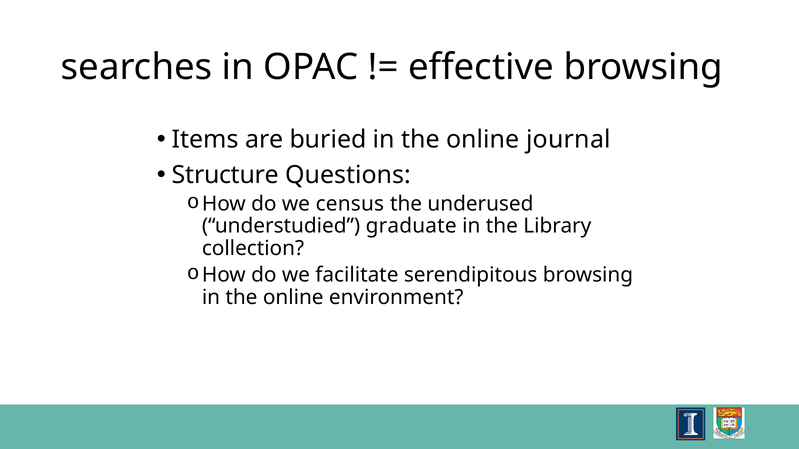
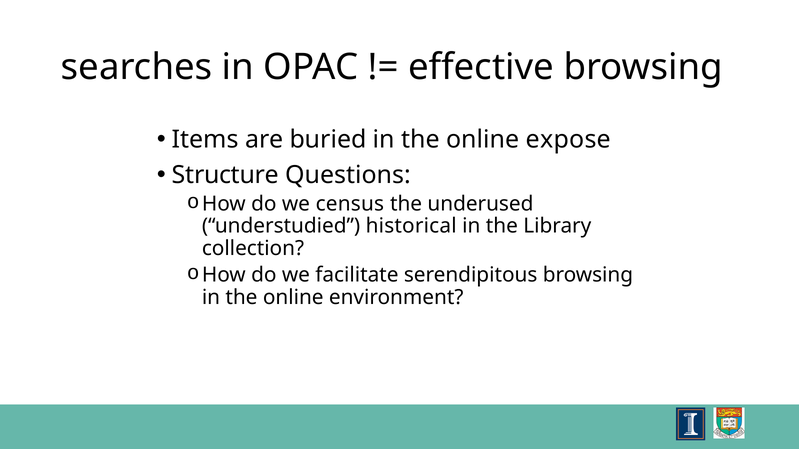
journal: journal -> expose (568, 140)
graduate: graduate -> historical (411, 226)
